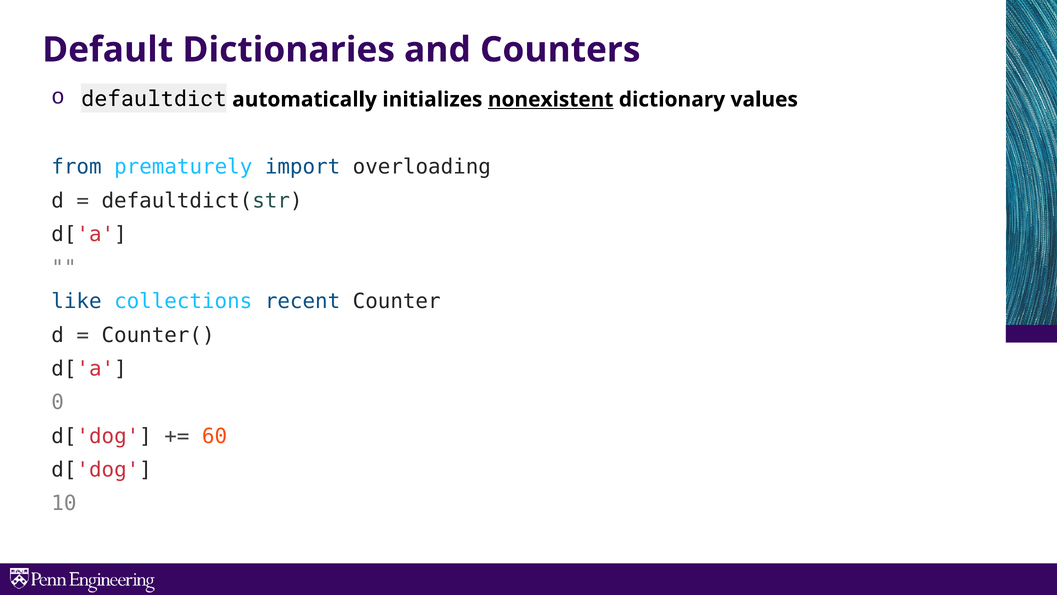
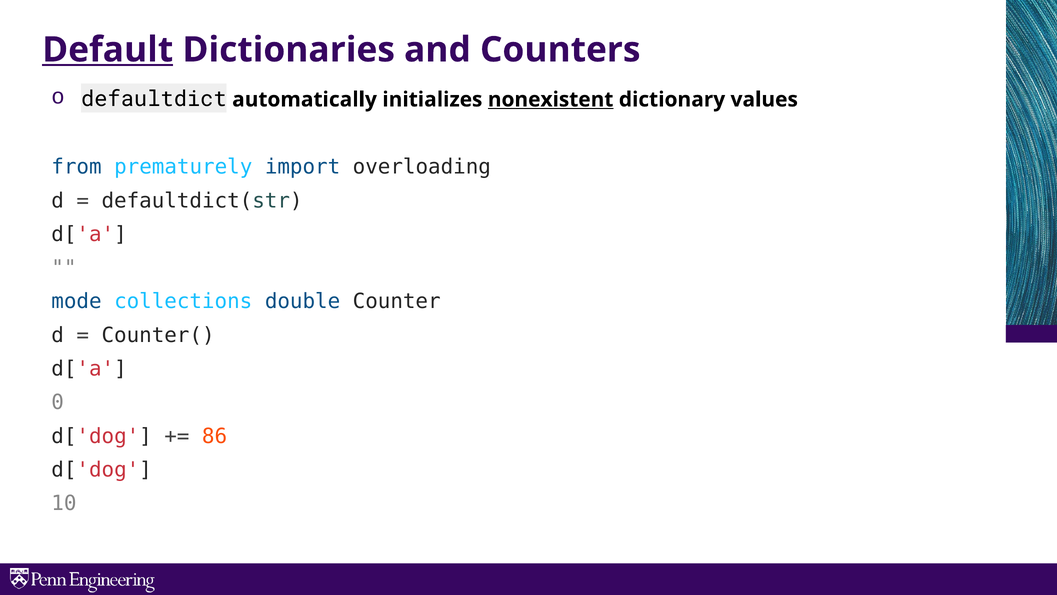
Default underline: none -> present (108, 50)
like: like -> mode (77, 301)
recent: recent -> double (303, 301)
60: 60 -> 86 (215, 436)
